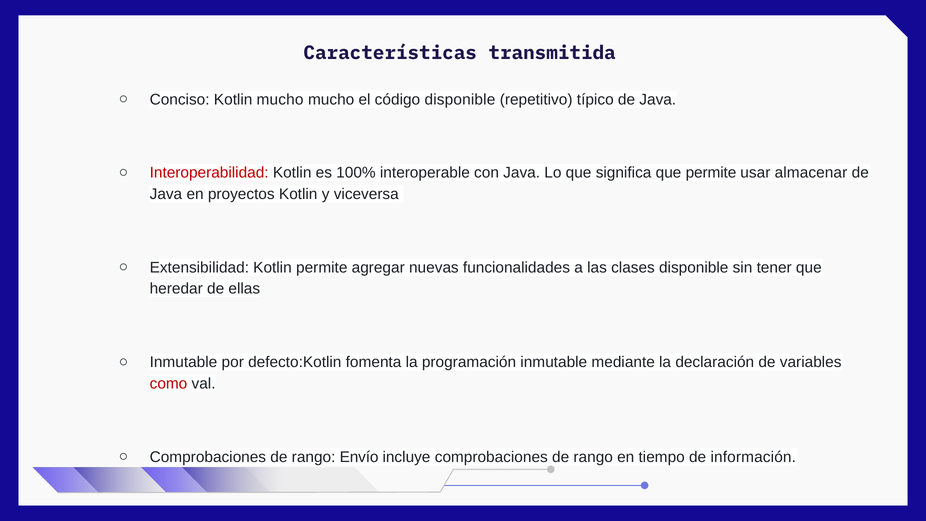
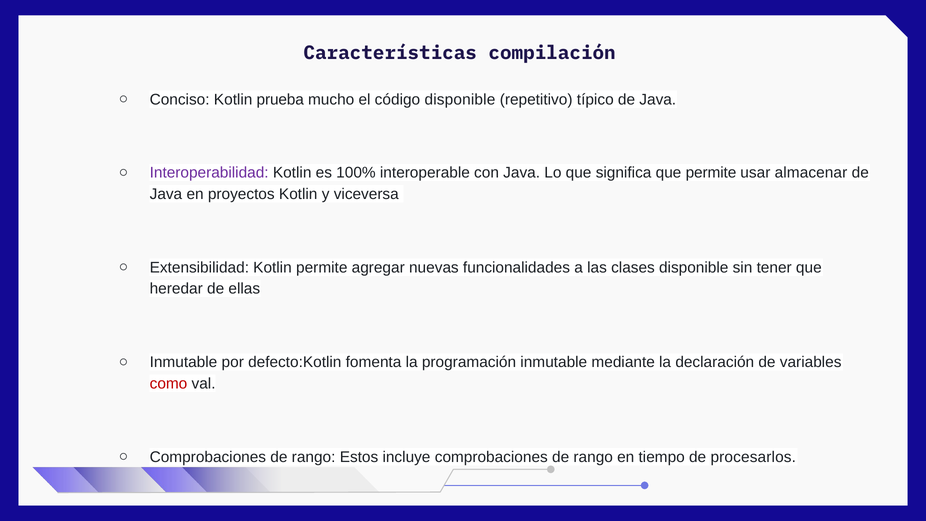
transmitida: transmitida -> compilación (552, 53)
Kotlin mucho: mucho -> prueba (280, 99)
Interoperabilidad colour: red -> purple (209, 173)
Envío: Envío -> Estos (359, 457)
información: información -> procesarlos (753, 457)
